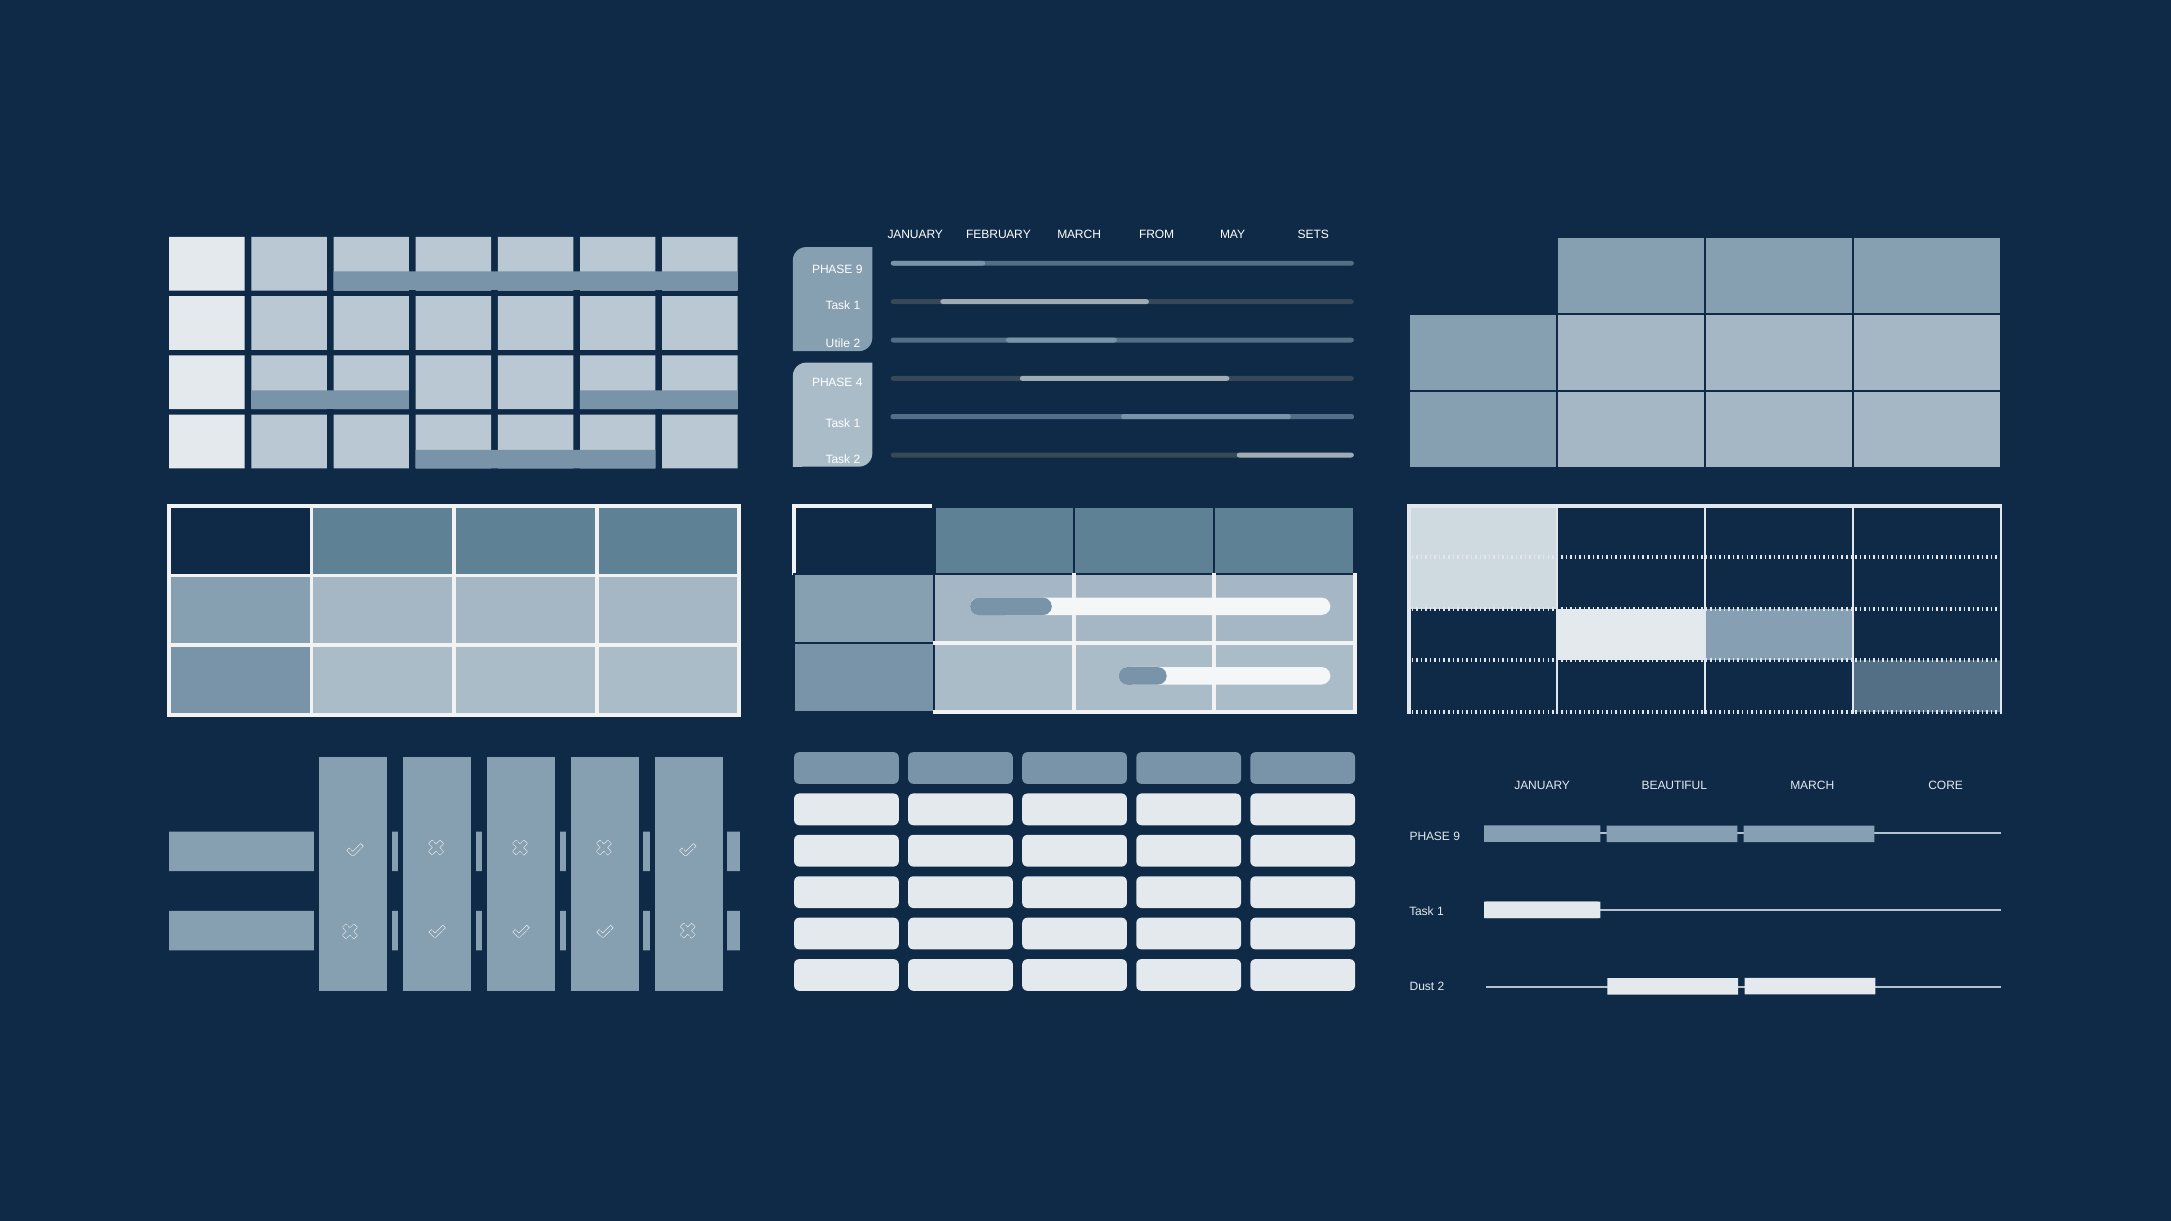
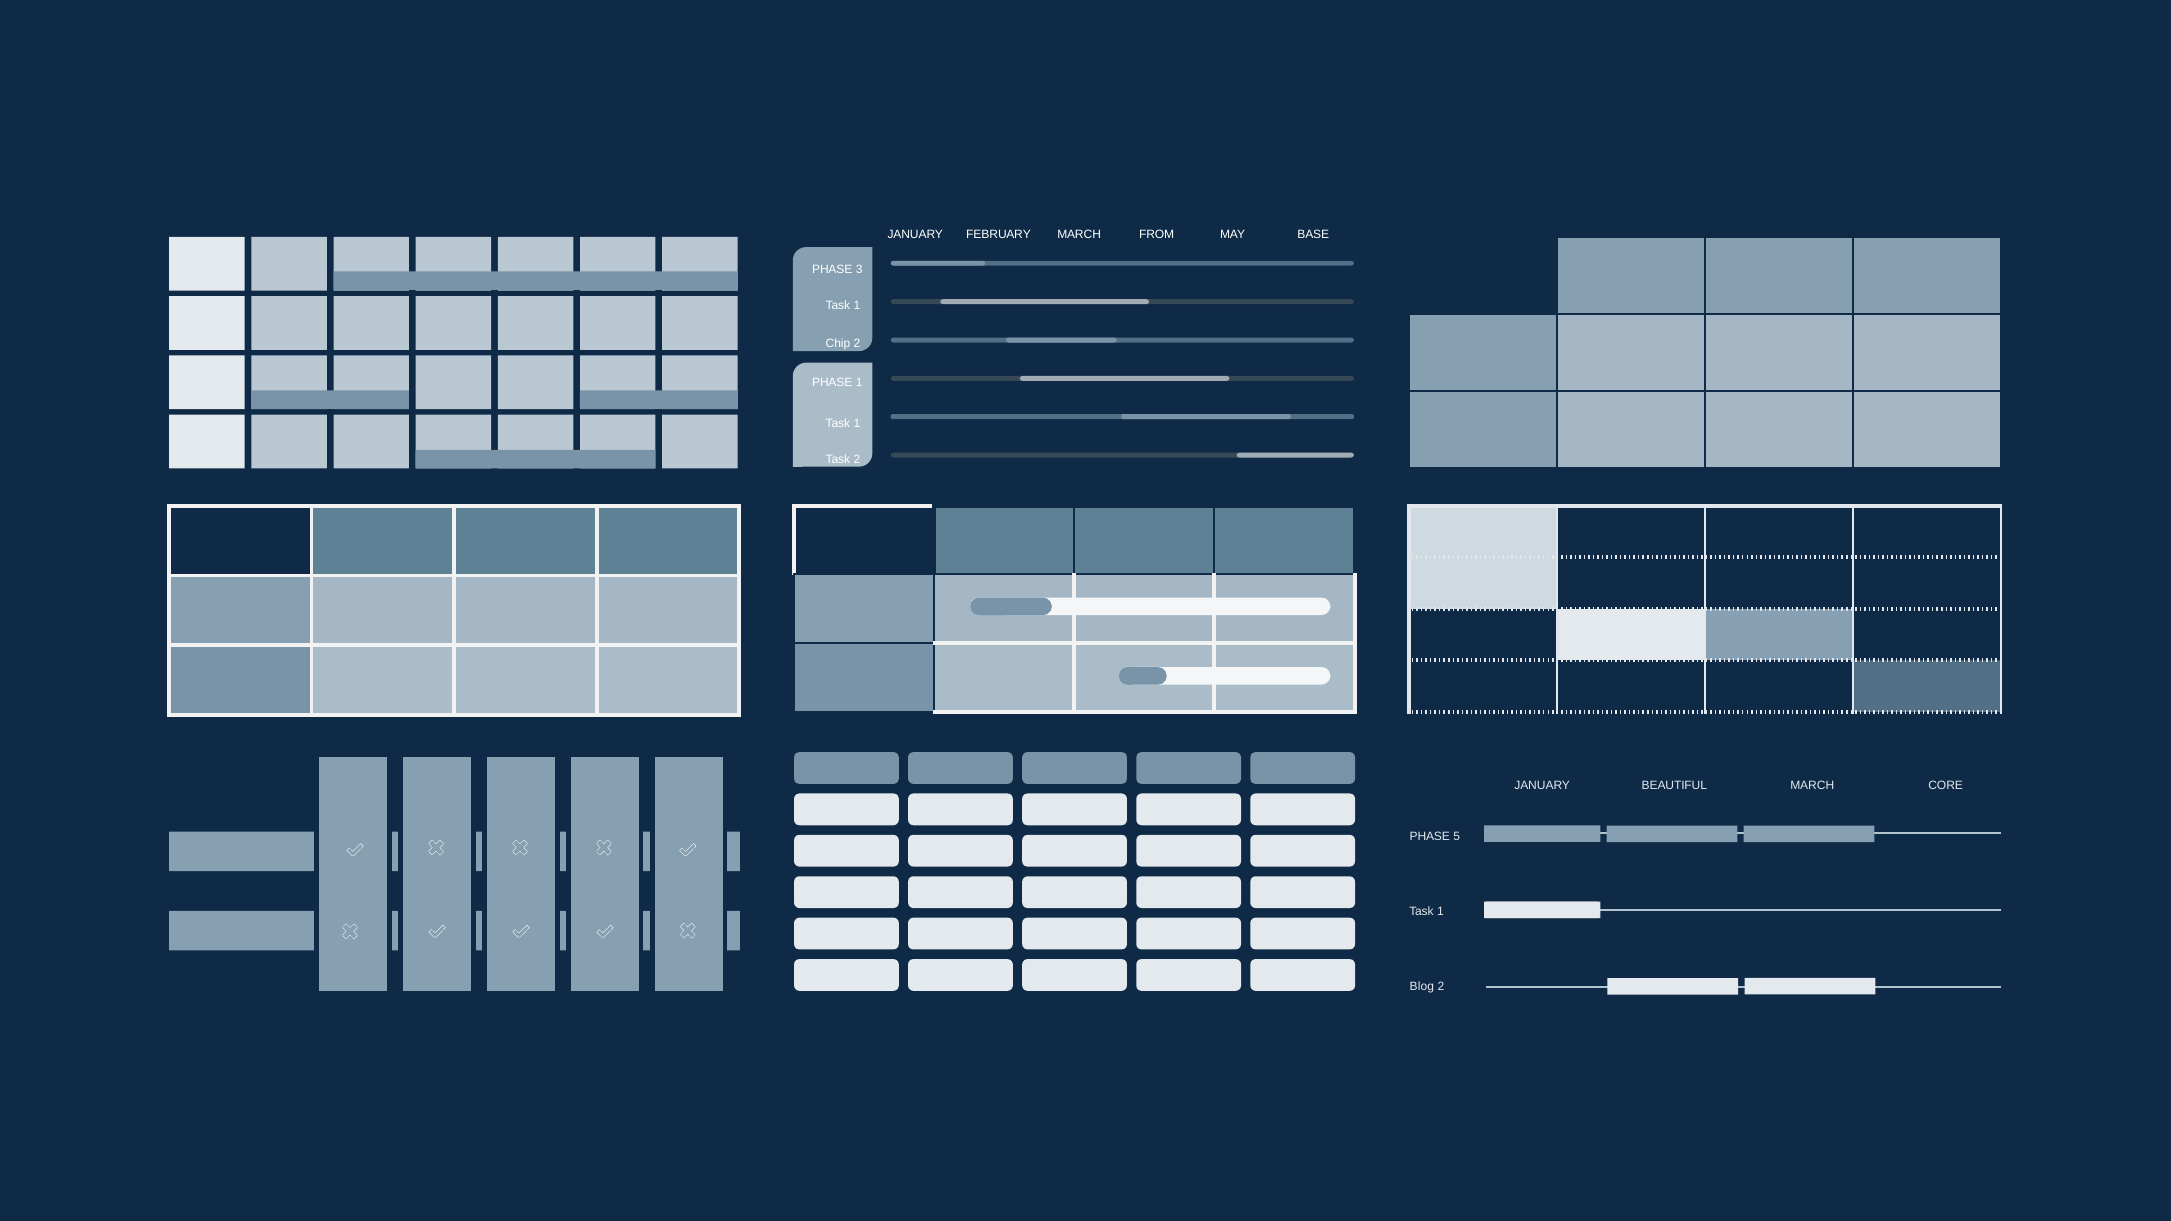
SETS: SETS -> BASE (1313, 234)
9: 9 -> 3 (859, 269)
Utile: Utile -> Chip (838, 344)
PHASE 4: 4 -> 1 (859, 383)
9: 9 -> 5 (1457, 836)
Dust: Dust -> Blog (1422, 987)
